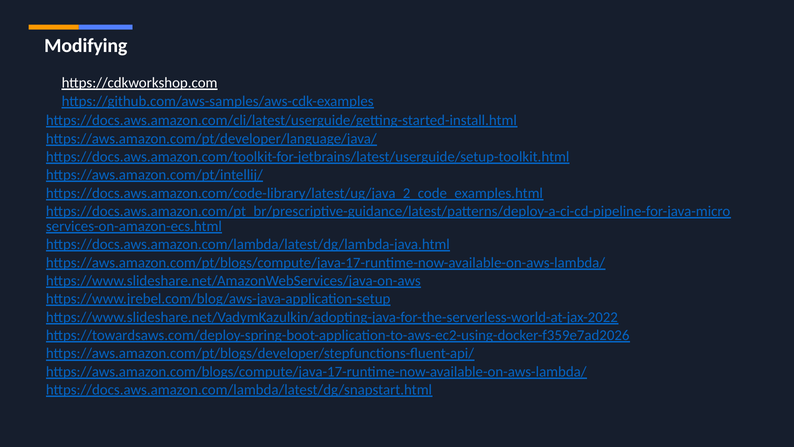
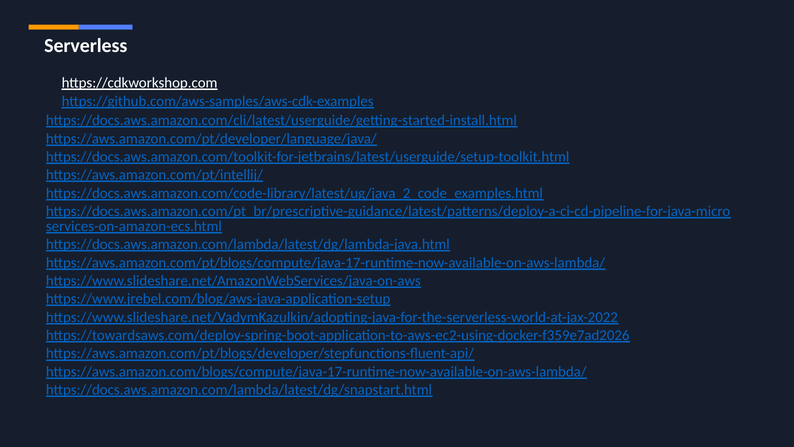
Modifying: Modifying -> Serverless (86, 46)
